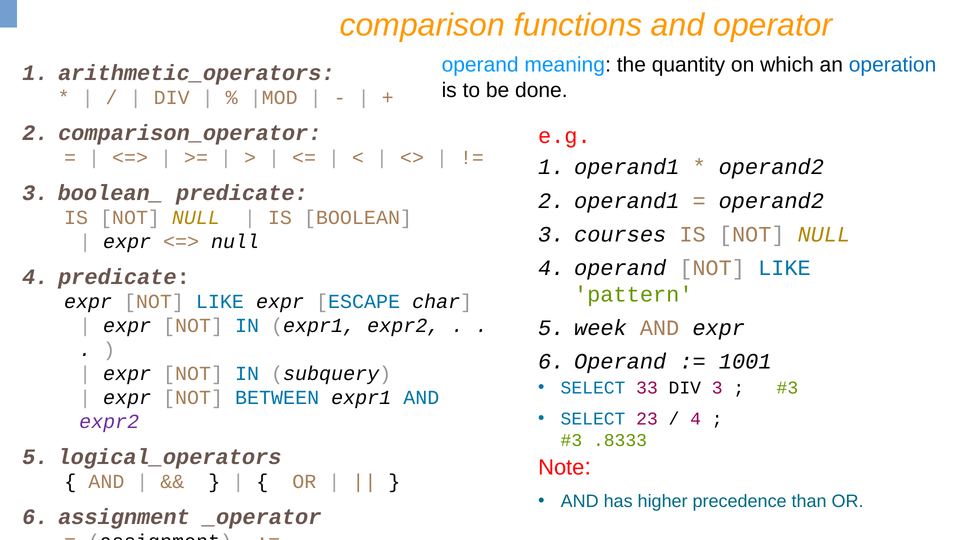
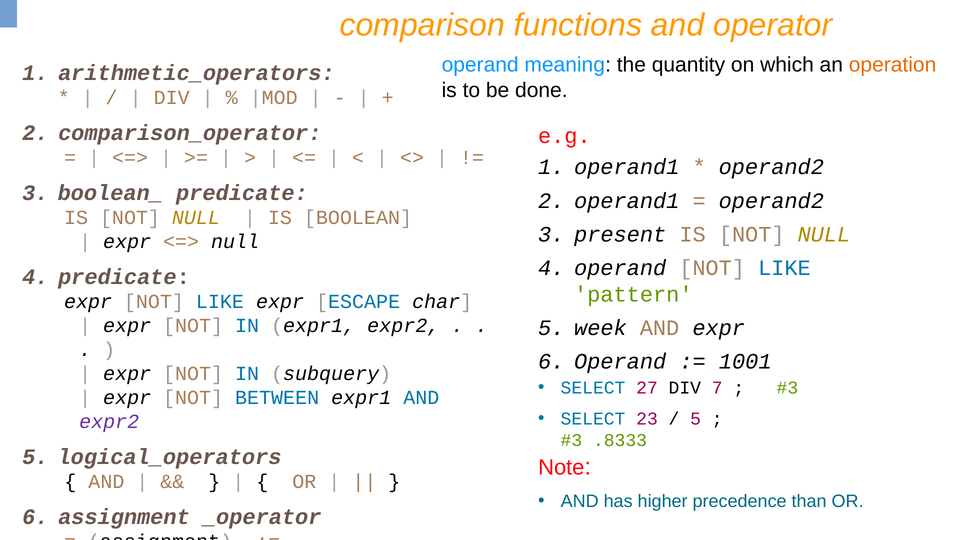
operation colour: blue -> orange (893, 65)
courses: courses -> present (620, 234)
33: 33 -> 27 (647, 388)
DIV 3: 3 -> 7 (717, 388)
4: 4 -> 5 (696, 419)
